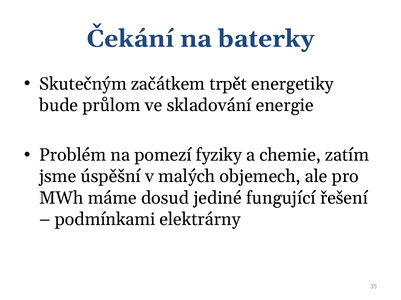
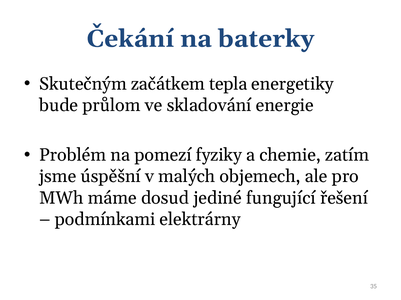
trpět: trpět -> tepla (228, 84)
